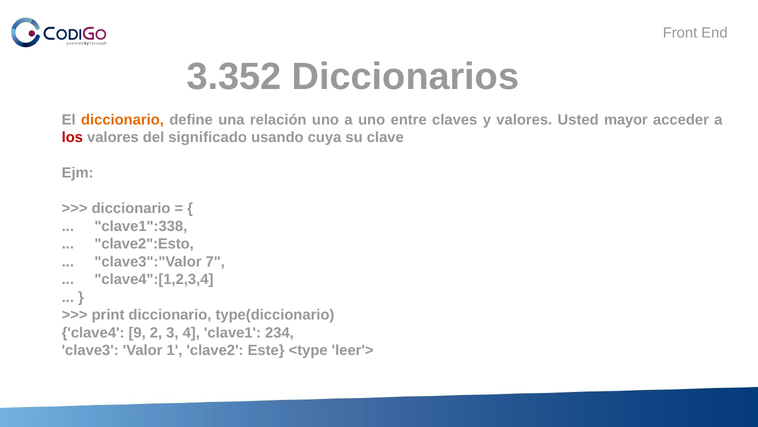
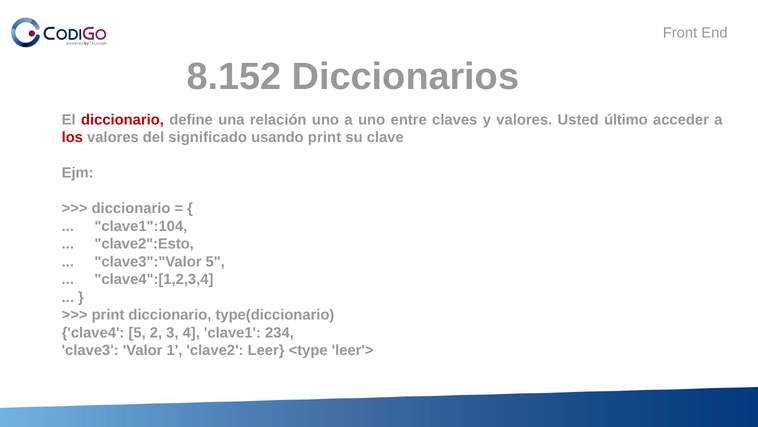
3.352: 3.352 -> 8.152 (234, 77)
diccionario colour: orange -> red (122, 120)
mayor: mayor -> último (626, 120)
usando cuya: cuya -> print (325, 137)
clave1":338: clave1":338 -> clave1":104 (141, 226)
clave3":"Valor 7: 7 -> 5 (215, 261)
clave4 9: 9 -> 5 (137, 332)
Este: Este -> Leer (266, 350)
